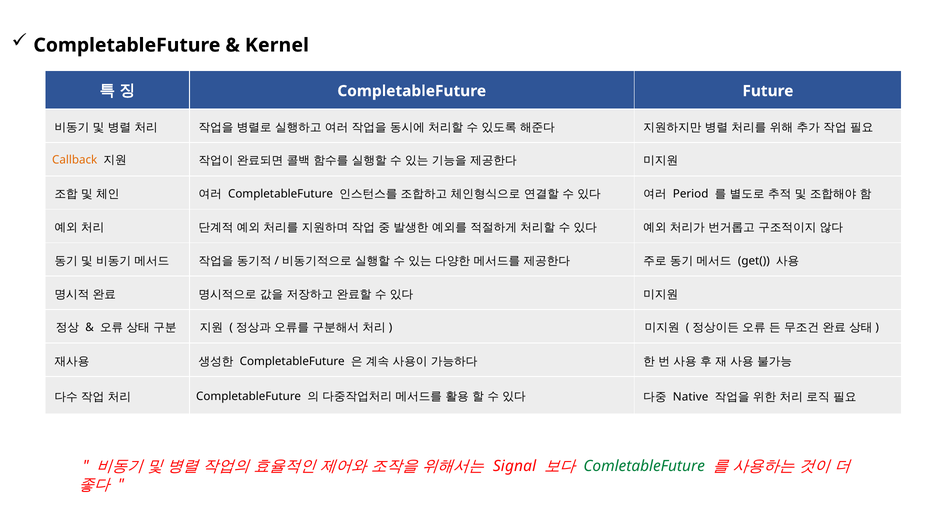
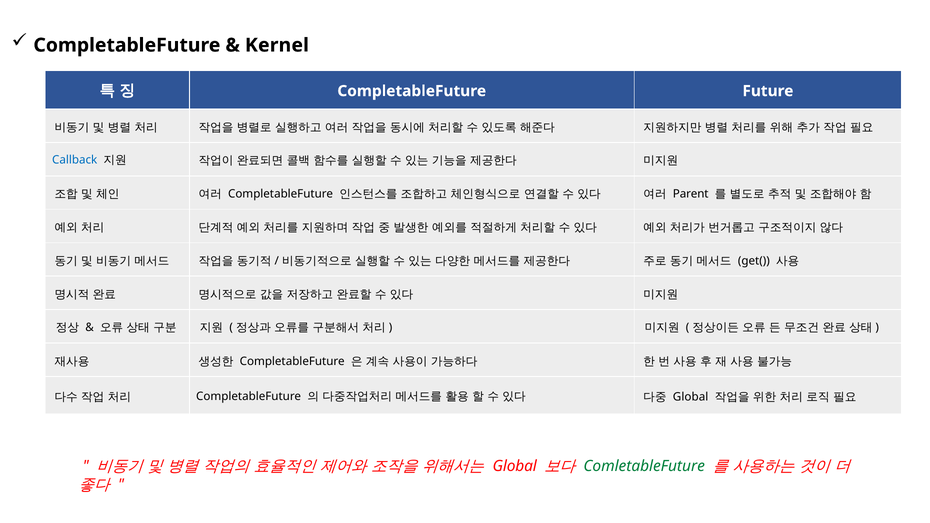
Callback colour: orange -> blue (75, 160)
Period: Period -> Parent (691, 194)
Native: Native -> Global (691, 397)
Signal: Signal -> Global (515, 466)
